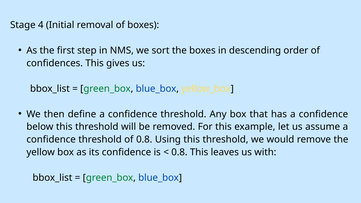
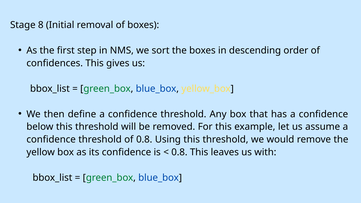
4: 4 -> 8 (41, 25)
